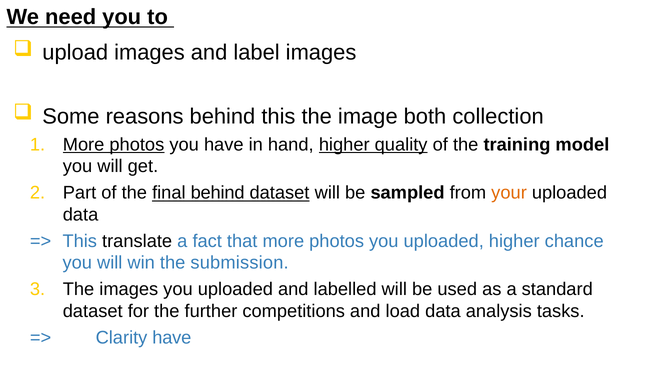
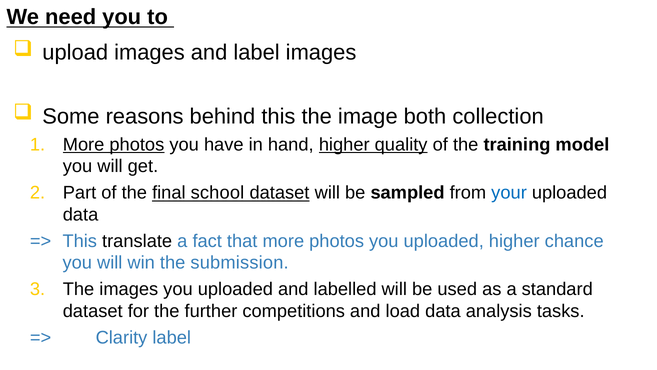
final behind: behind -> school (217, 193)
your colour: orange -> blue (509, 193)
Clarity have: have -> label (172, 337)
